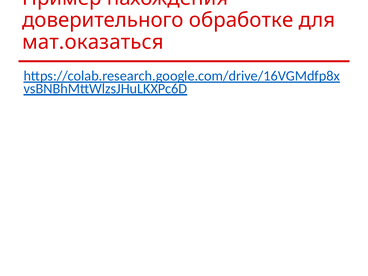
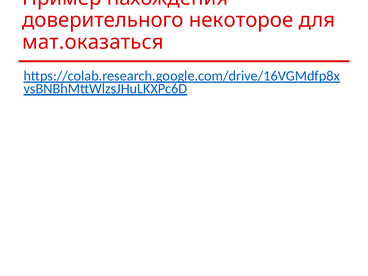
обработке: обработке -> некоторое (241, 20)
